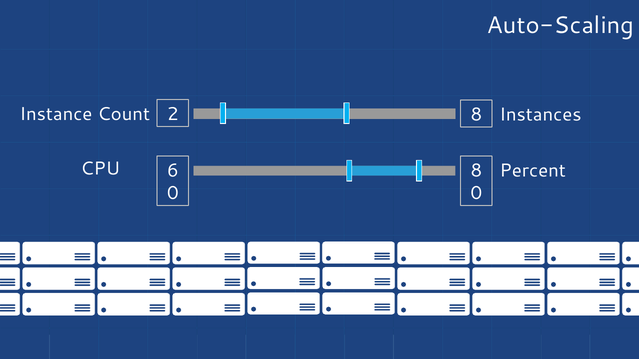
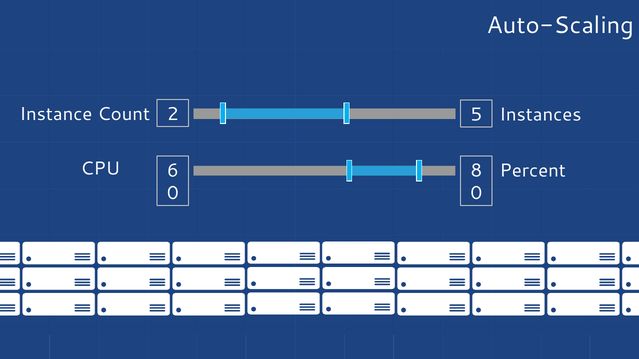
2 8: 8 -> 5 (476, 115)
